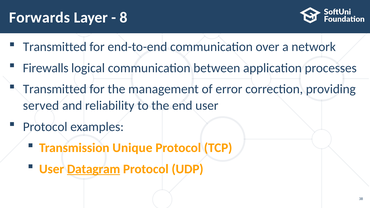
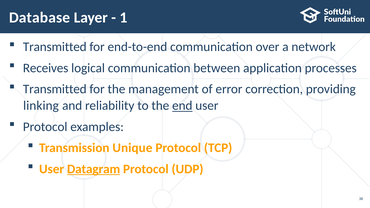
Forwards: Forwards -> Database (40, 18)
8: 8 -> 1 (123, 18)
Firewalls: Firewalls -> Receives (46, 68)
served: served -> linking (41, 106)
end underline: none -> present (182, 106)
